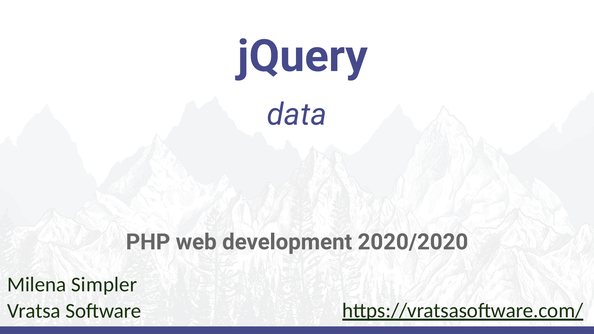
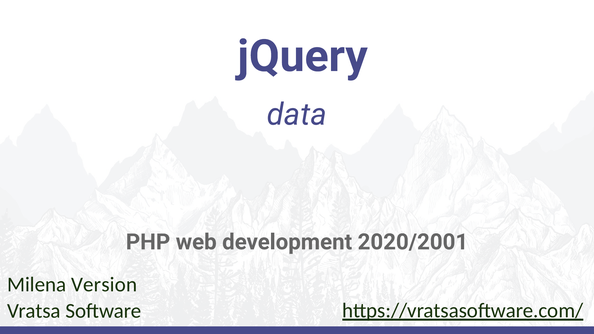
2020/2020: 2020/2020 -> 2020/2001 (413, 242)
Simpler: Simpler -> Version (104, 285)
